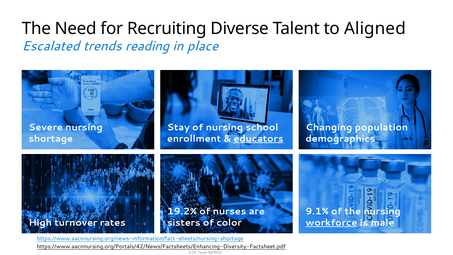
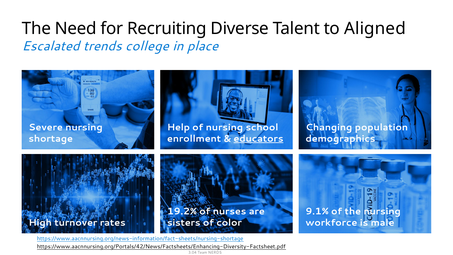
reading: reading -> college (147, 46)
Stay: Stay -> Help (178, 127)
workforce underline: present -> none (331, 222)
